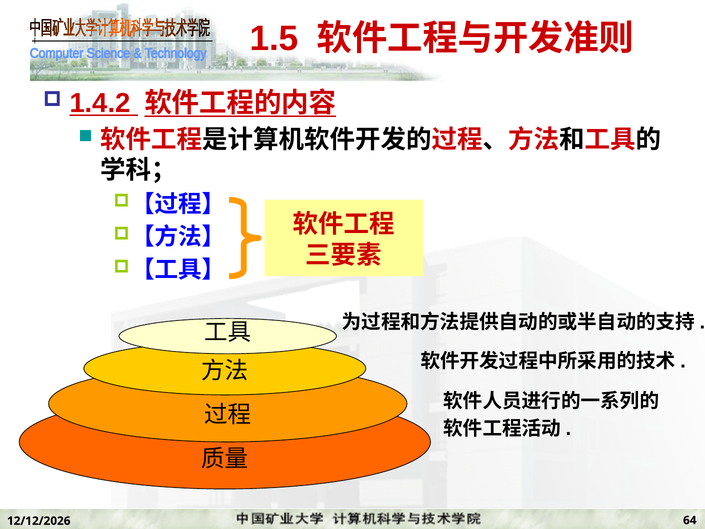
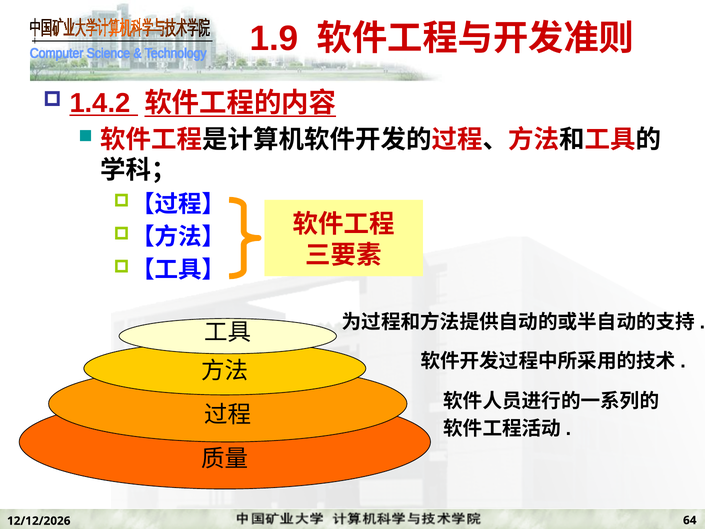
1.5: 1.5 -> 1.9 (274, 39)
